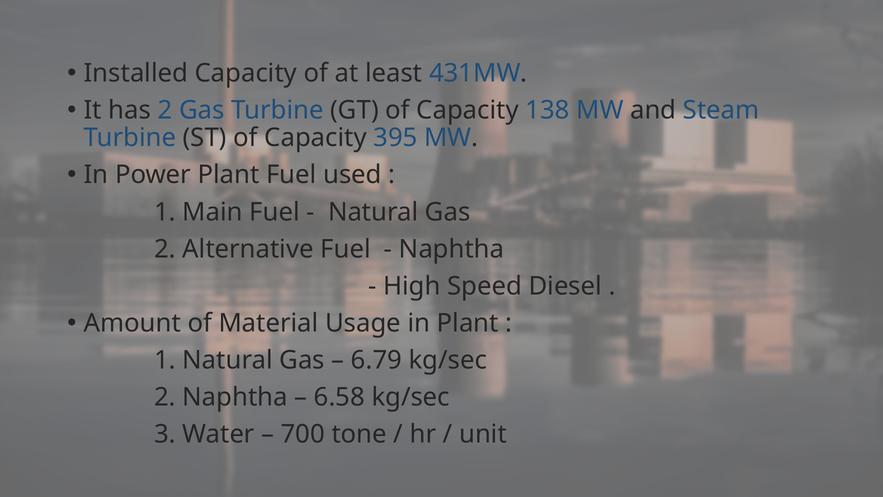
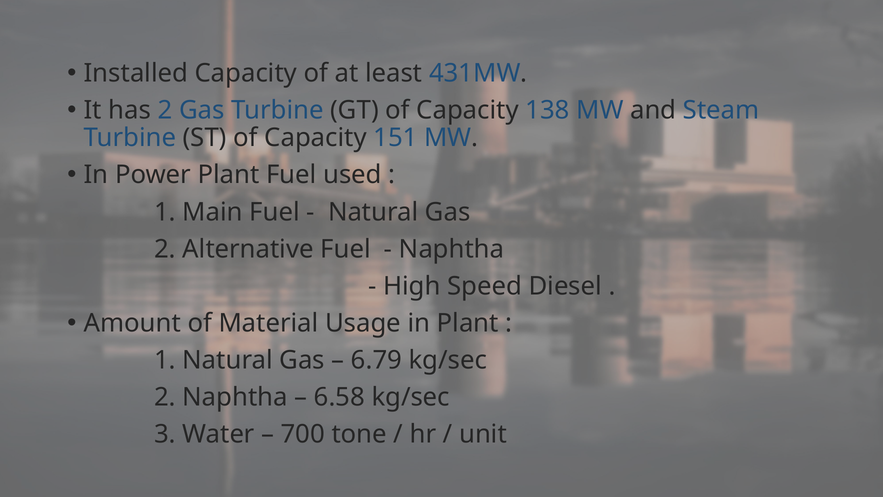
395: 395 -> 151 (395, 138)
